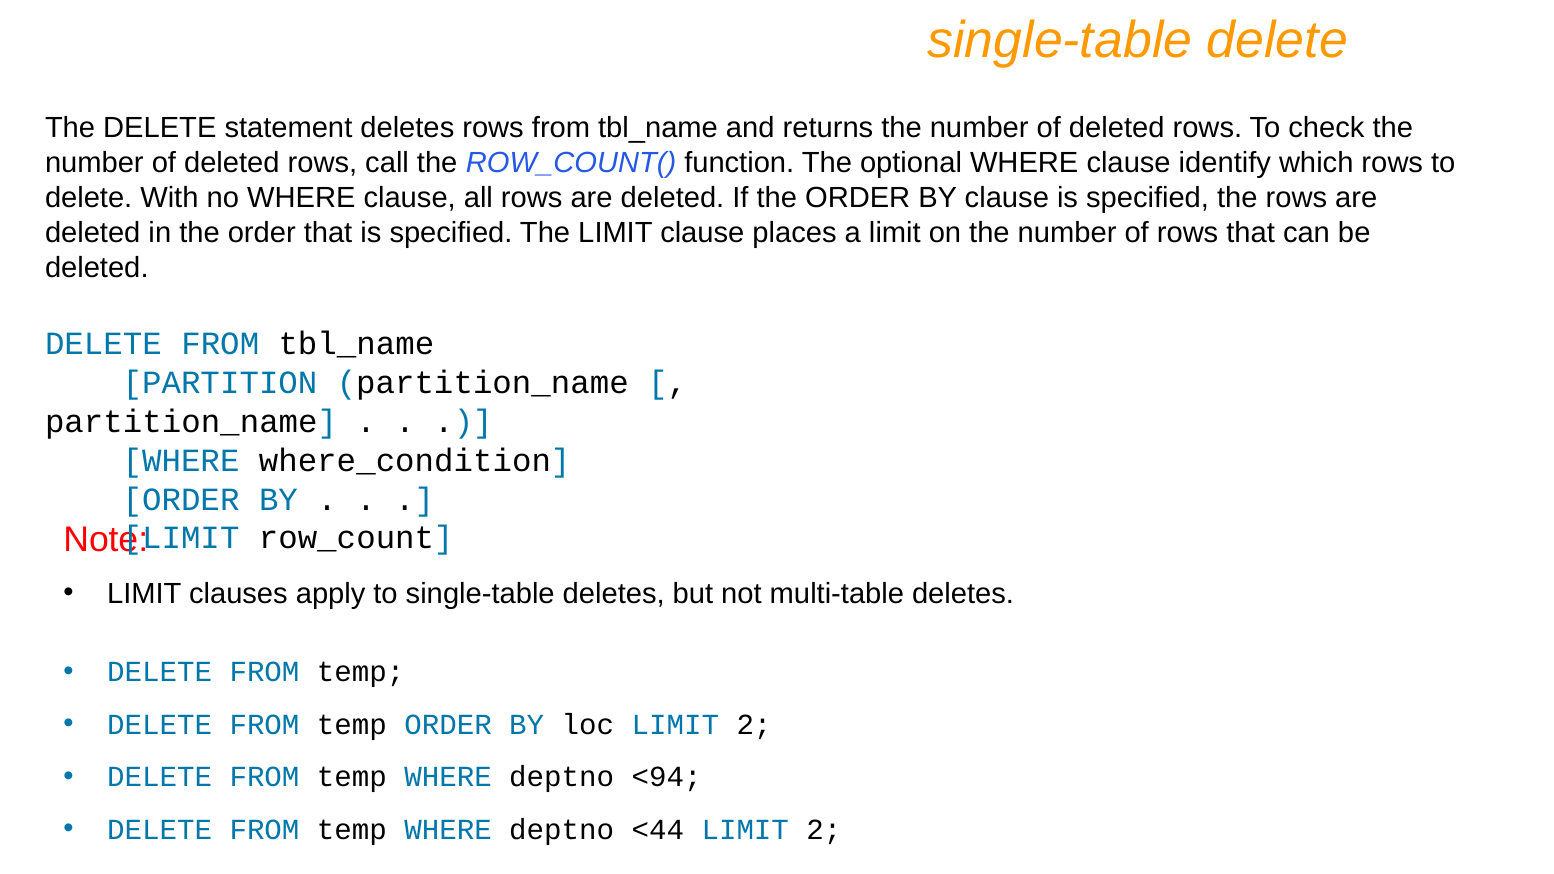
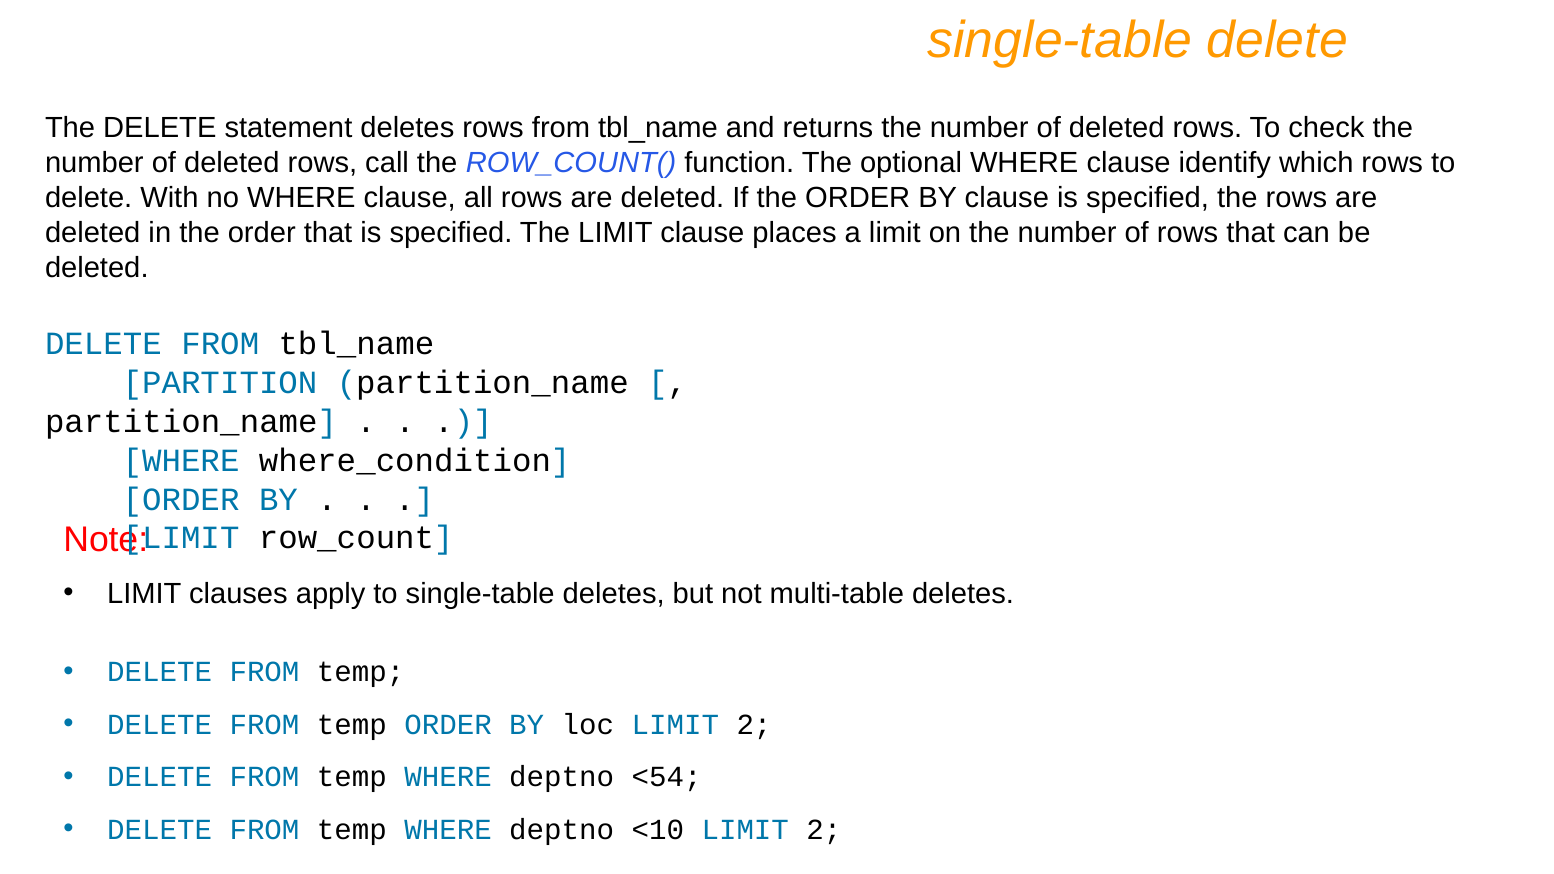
<94: <94 -> <54 (667, 777)
<44: <44 -> <10 (658, 830)
